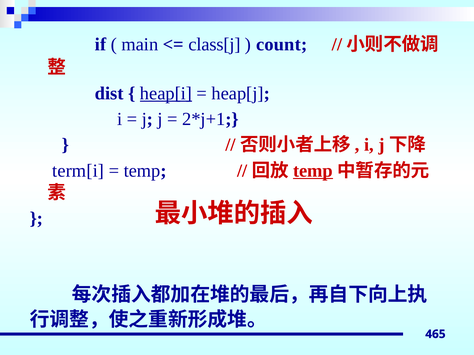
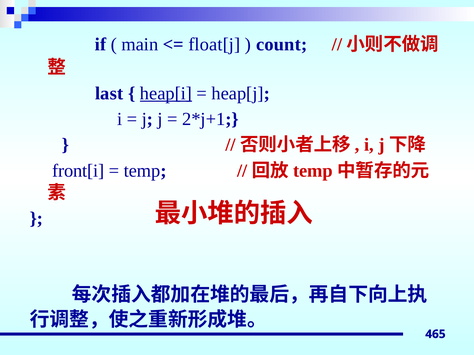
class[j: class[j -> float[j (214, 44)
dist: dist -> last (109, 93)
term[i: term[i -> front[i (78, 171)
temp underline: present -> none (313, 171)
